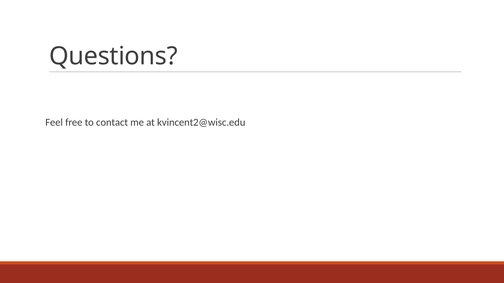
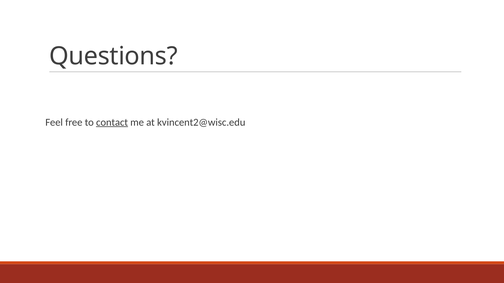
contact underline: none -> present (112, 122)
